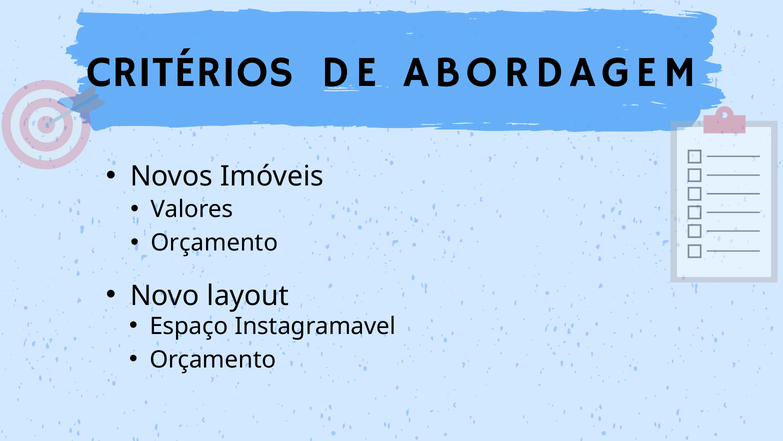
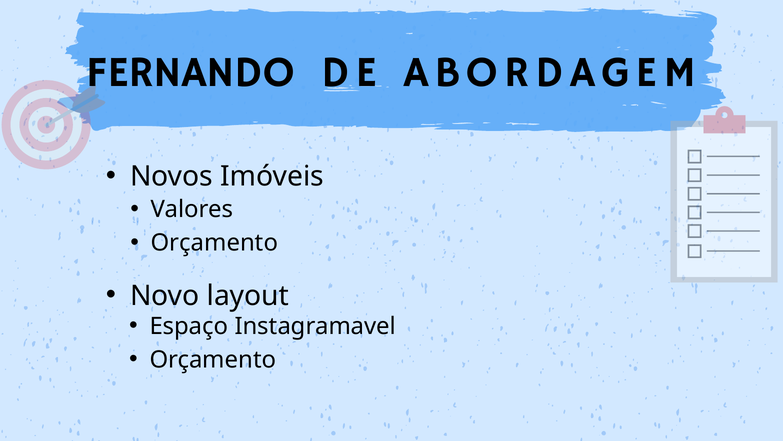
CRITÉRIOS: CRITÉRIOS -> FERNANDO (191, 72)
